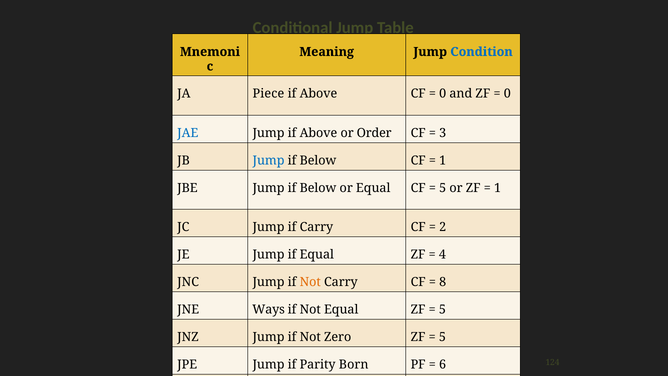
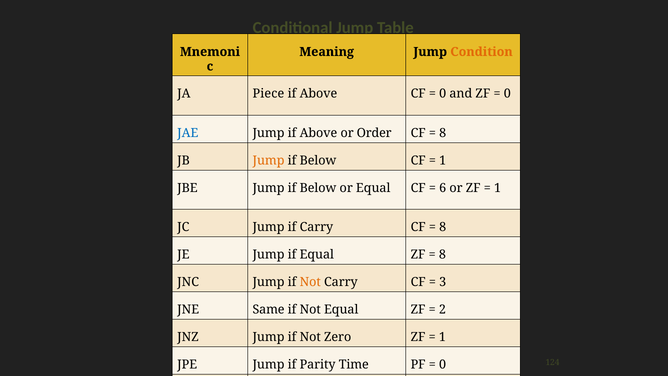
Condition colour: blue -> orange (482, 52)
3: 3 -> 8 (443, 133)
Jump colour: blue -> orange (269, 160)
5: 5 -> 6 (443, 188)
2: 2 -> 8 (443, 227)
4: 4 -> 8 (442, 255)
8: 8 -> 3 (443, 282)
Ways: Ways -> Same (269, 309)
5: 5 -> 2 (442, 309)
5: 5 -> 1 (442, 337)
Born: Born -> Time (354, 364)
6: 6 -> 0 (443, 364)
